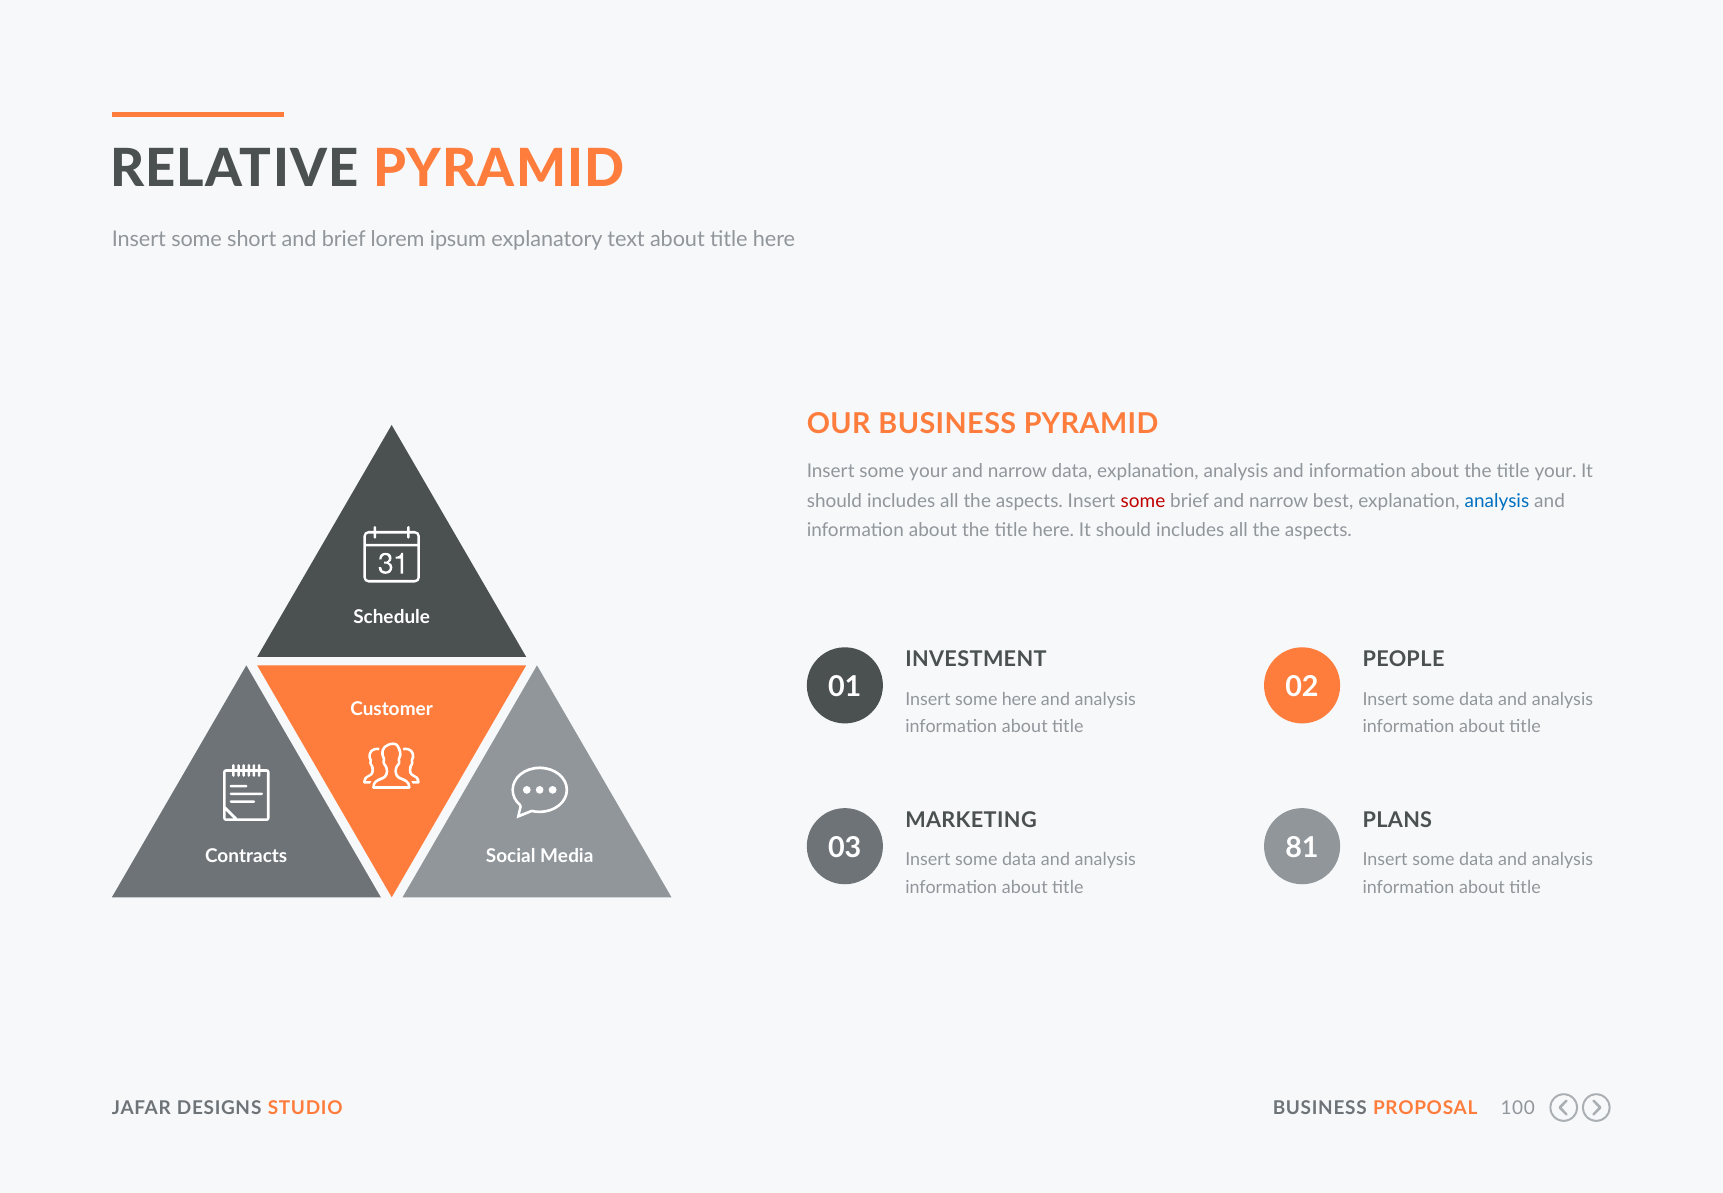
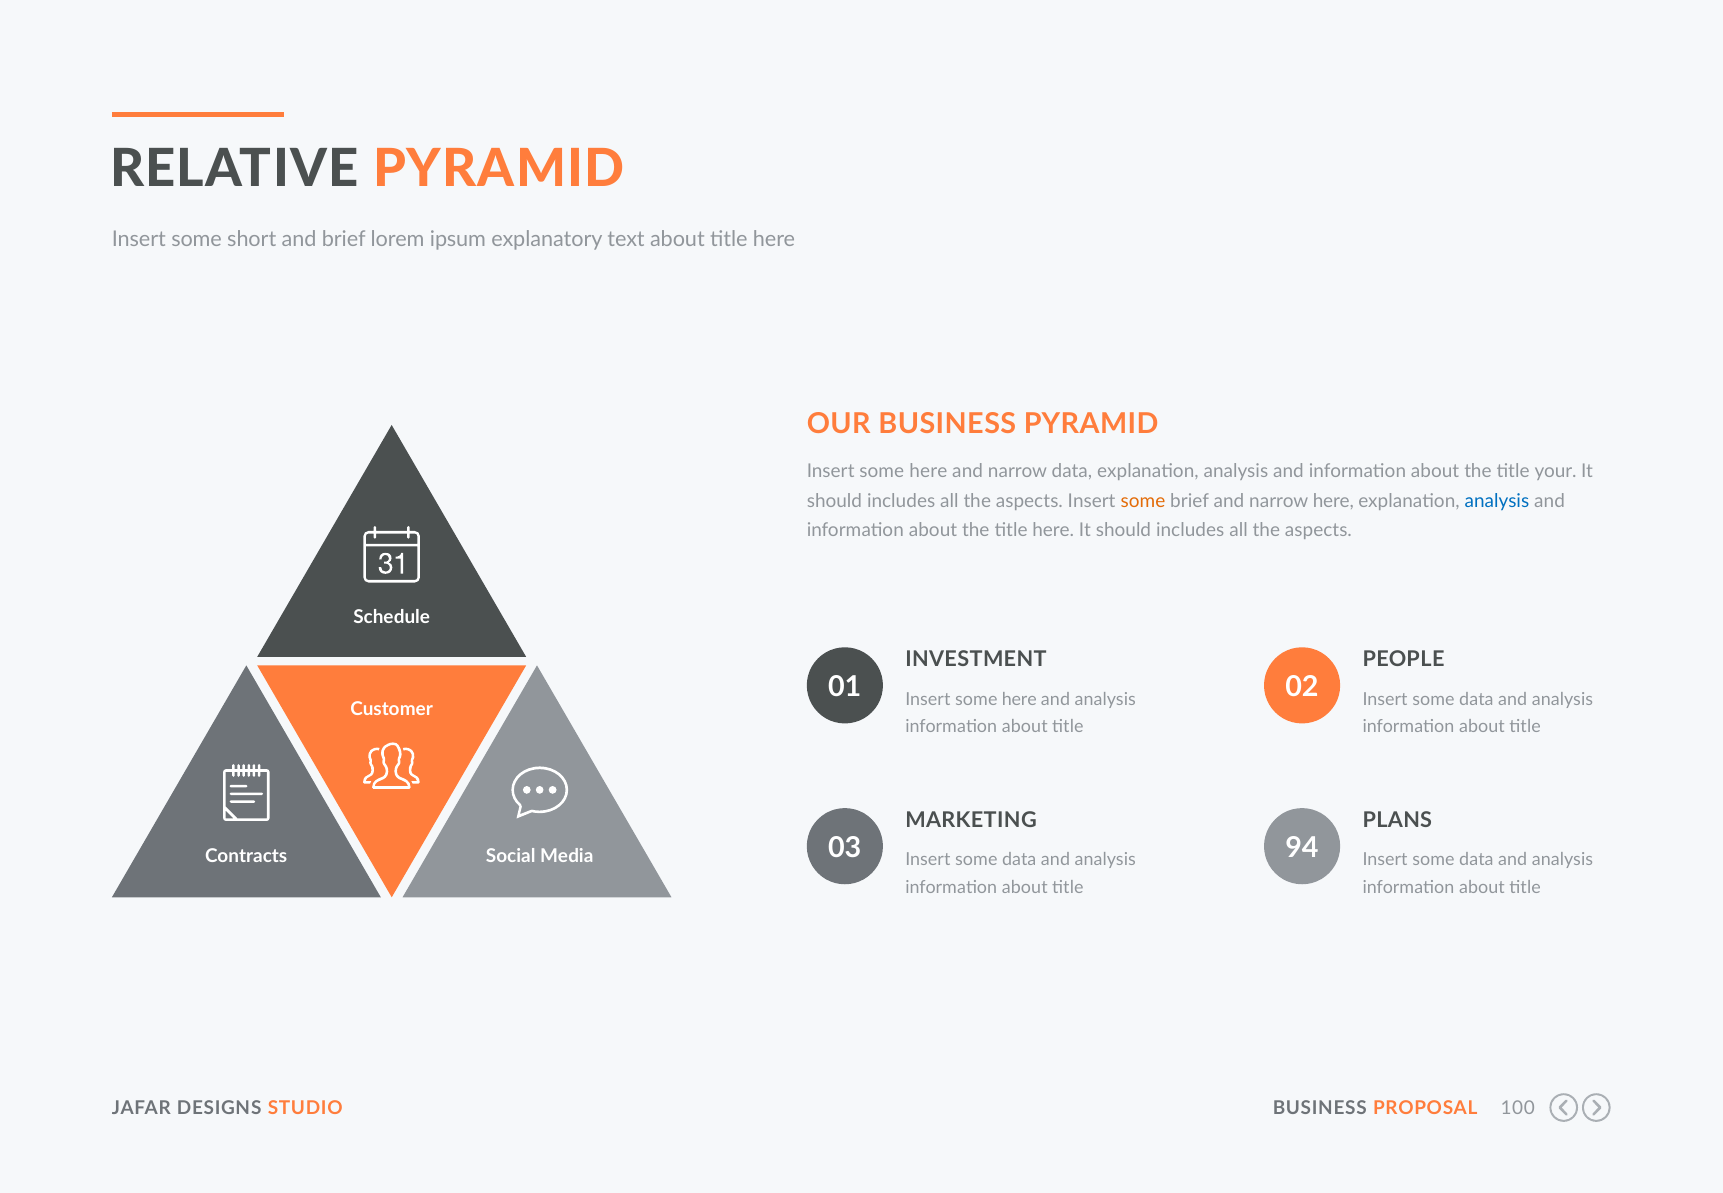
your: your -> here (928, 471)
some colour: red -> orange (1143, 501)
narrow best: best -> here (1333, 501)
81: 81 -> 94 (1302, 848)
